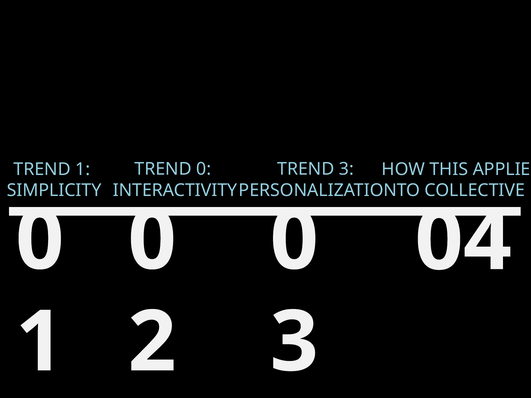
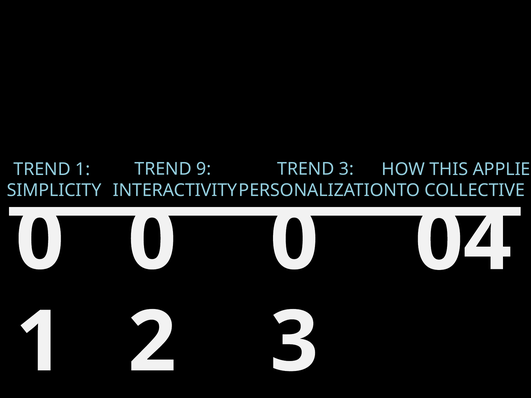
TREND 0: 0 -> 9 (204, 169)
